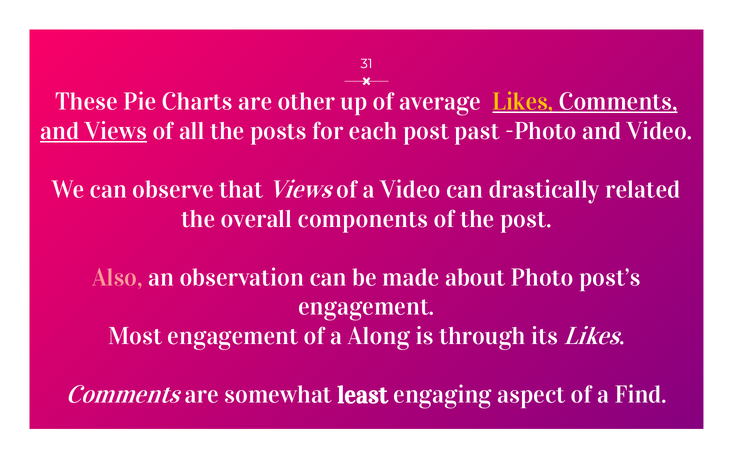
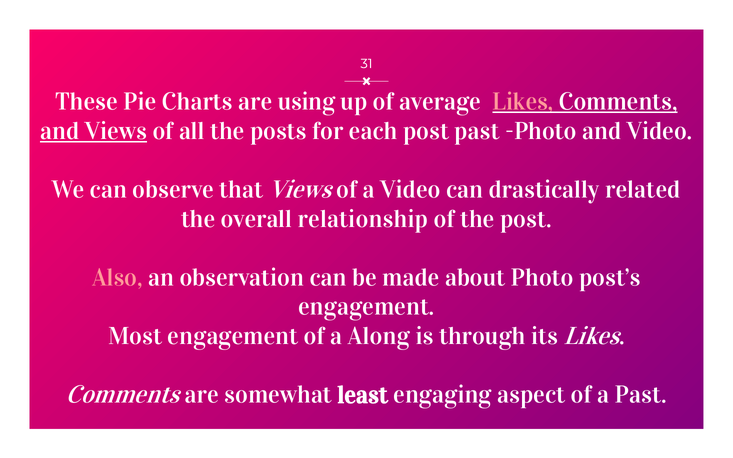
other: other -> using (307, 102)
Likes colour: yellow -> pink (523, 102)
components: components -> relationship (363, 219)
a Find: Find -> Past (641, 395)
